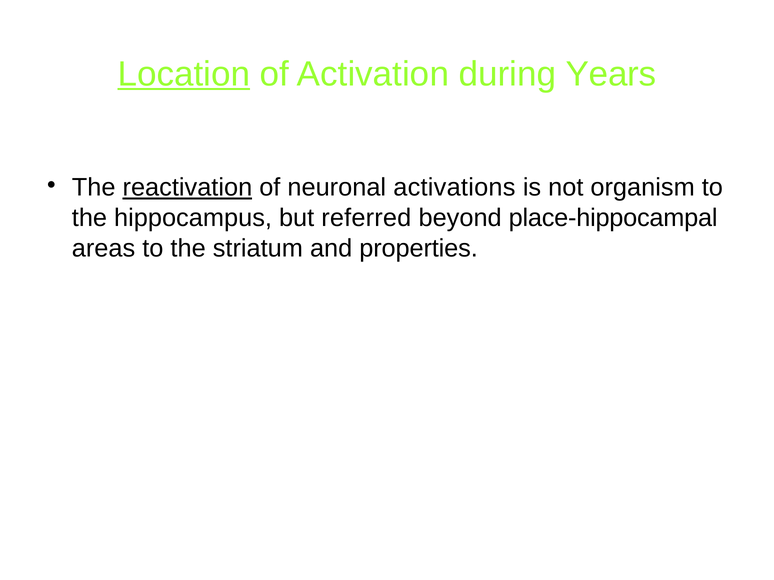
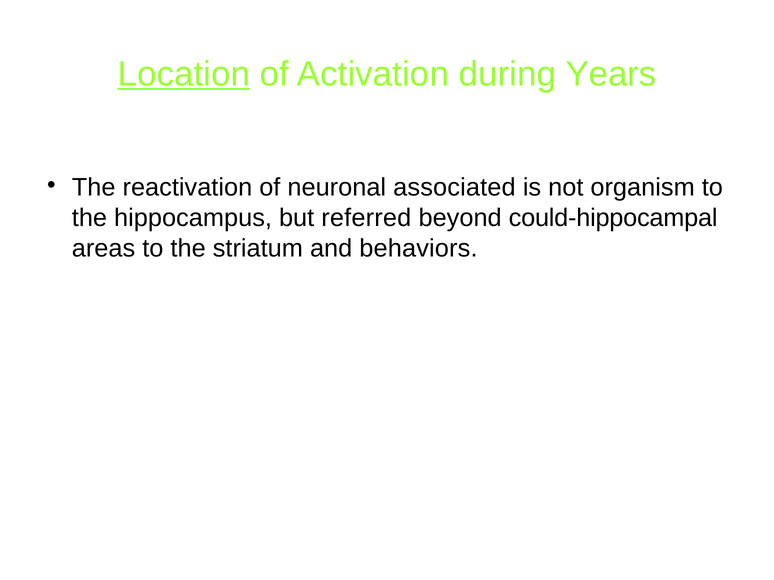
reactivation underline: present -> none (187, 188)
activations: activations -> associated (454, 188)
place-hippocampal: place-hippocampal -> could-hippocampal (613, 218)
properties: properties -> behaviors (418, 249)
